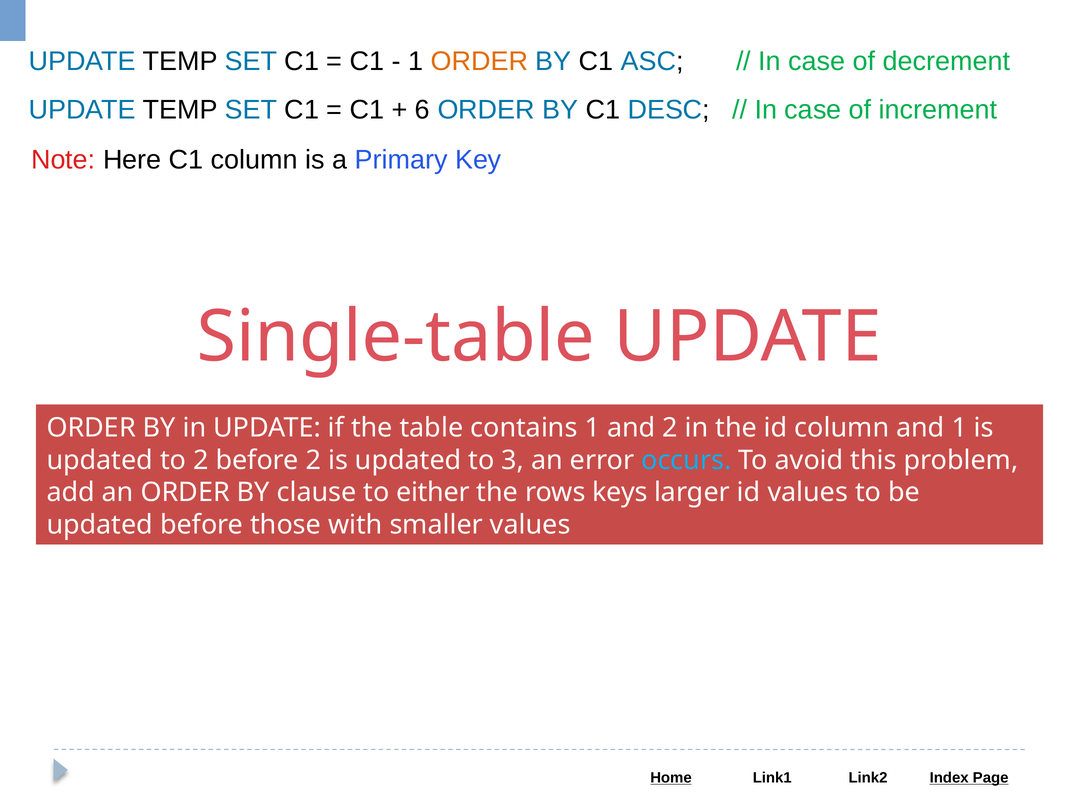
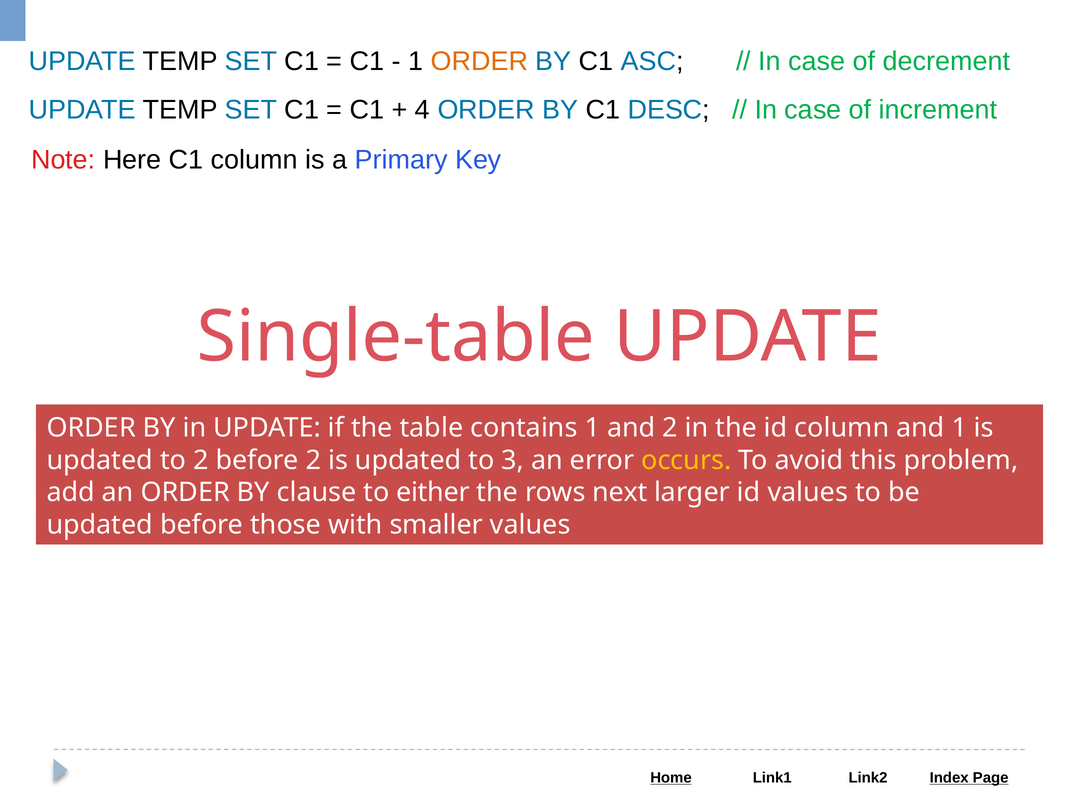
6: 6 -> 4 (422, 110)
occurs colour: light blue -> yellow (686, 460)
keys: keys -> next (620, 493)
